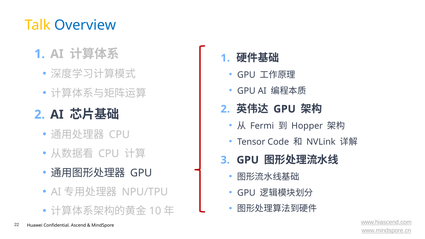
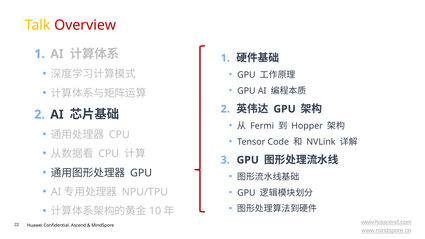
Overview colour: blue -> red (85, 25)
